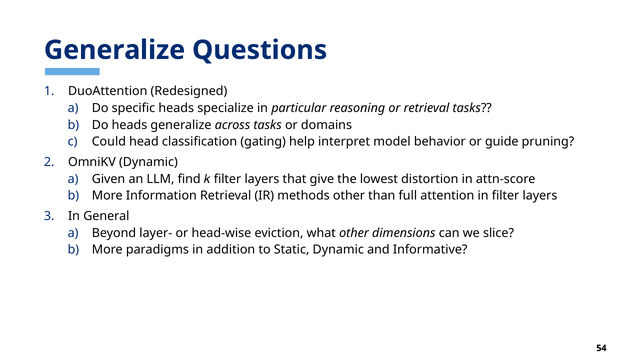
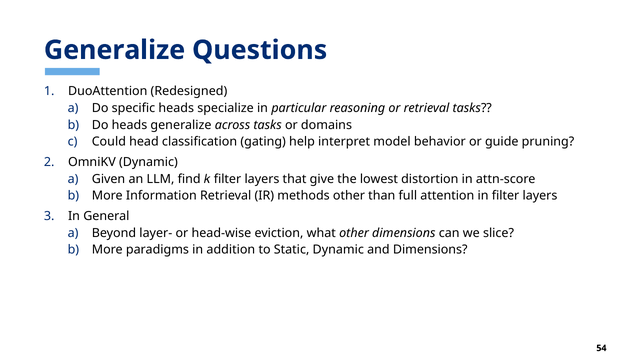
and Informative: Informative -> Dimensions (430, 250)
